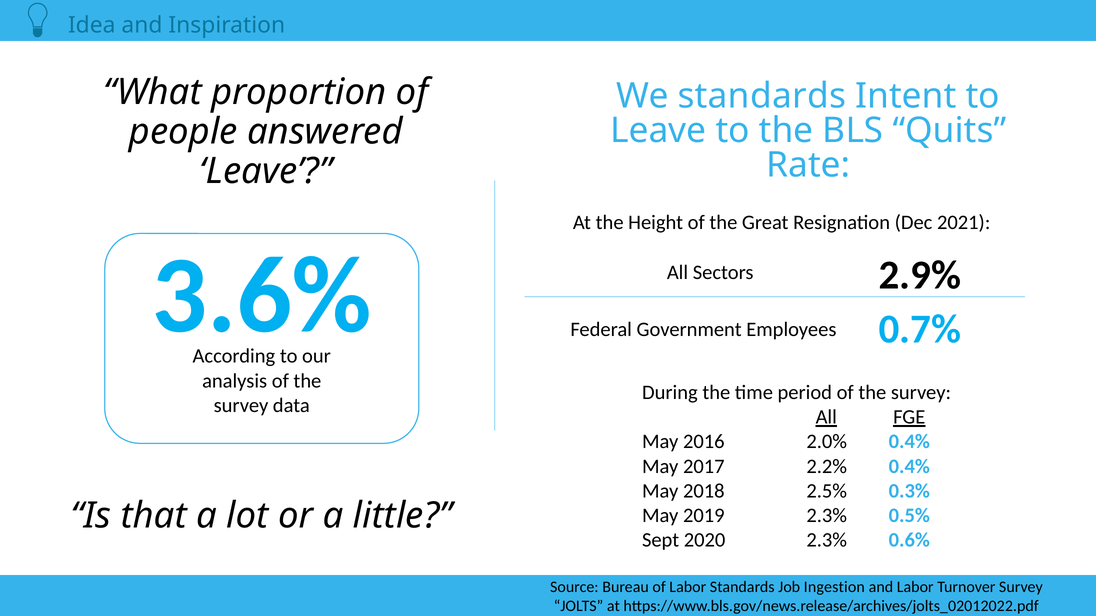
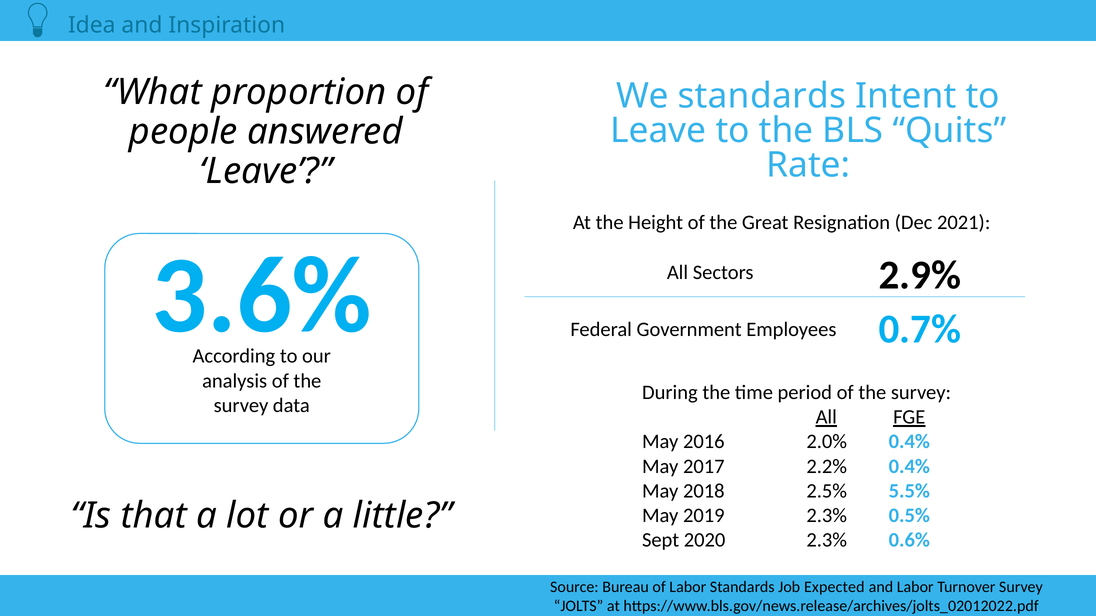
0.3%: 0.3% -> 5.5% (909, 491)
Ingestion: Ingestion -> Expected (834, 587)
